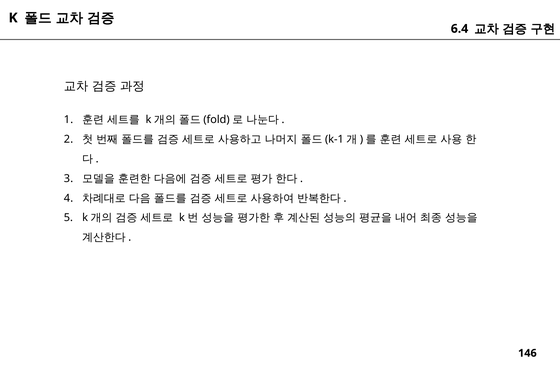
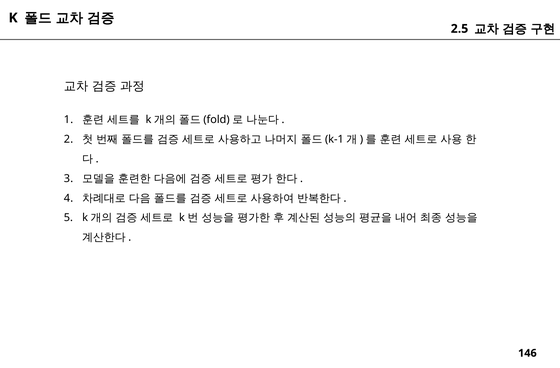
6.4: 6.4 -> 2.5 (460, 29)
